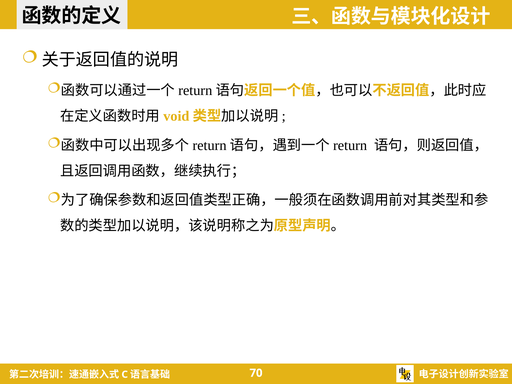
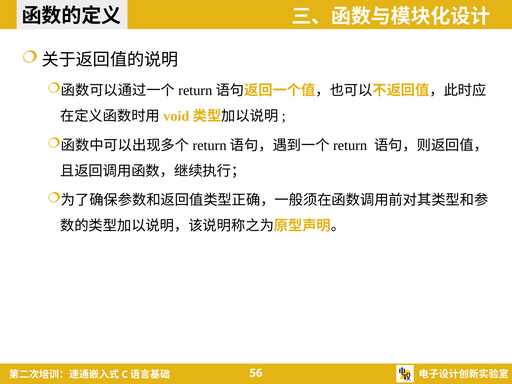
70: 70 -> 56 (256, 373)
